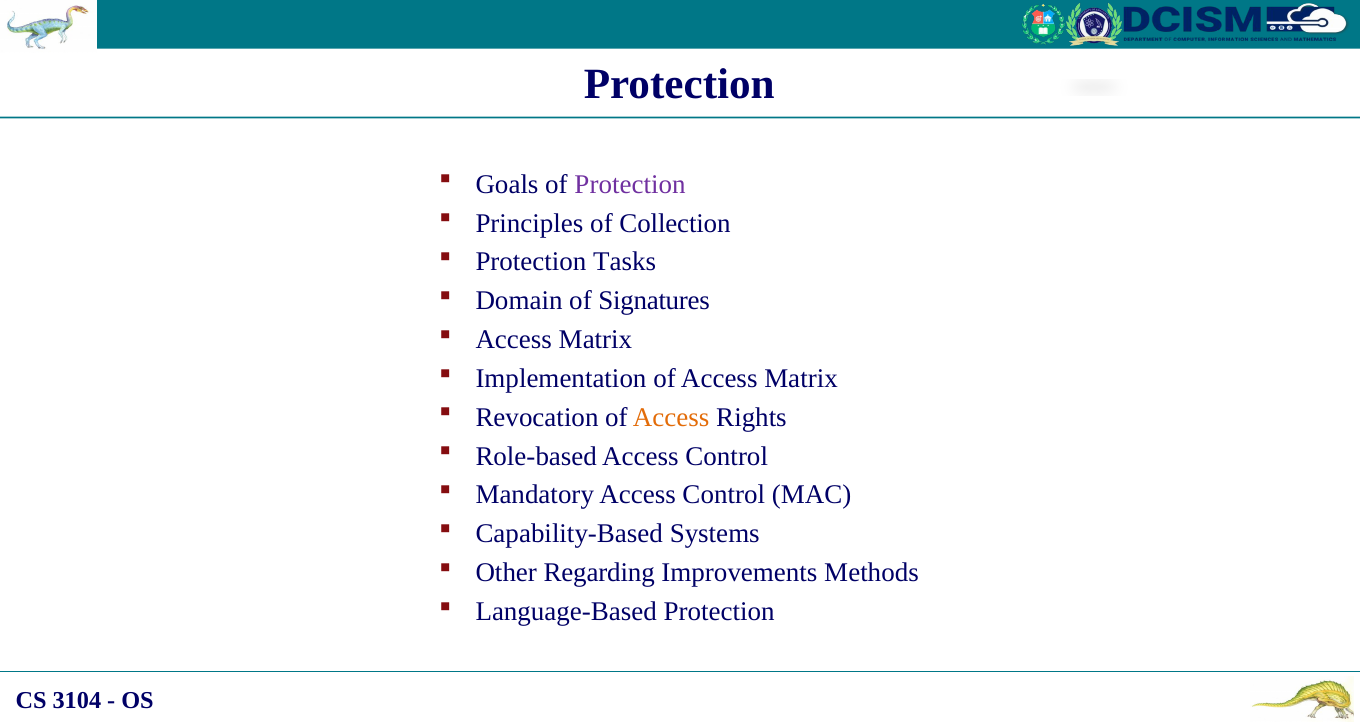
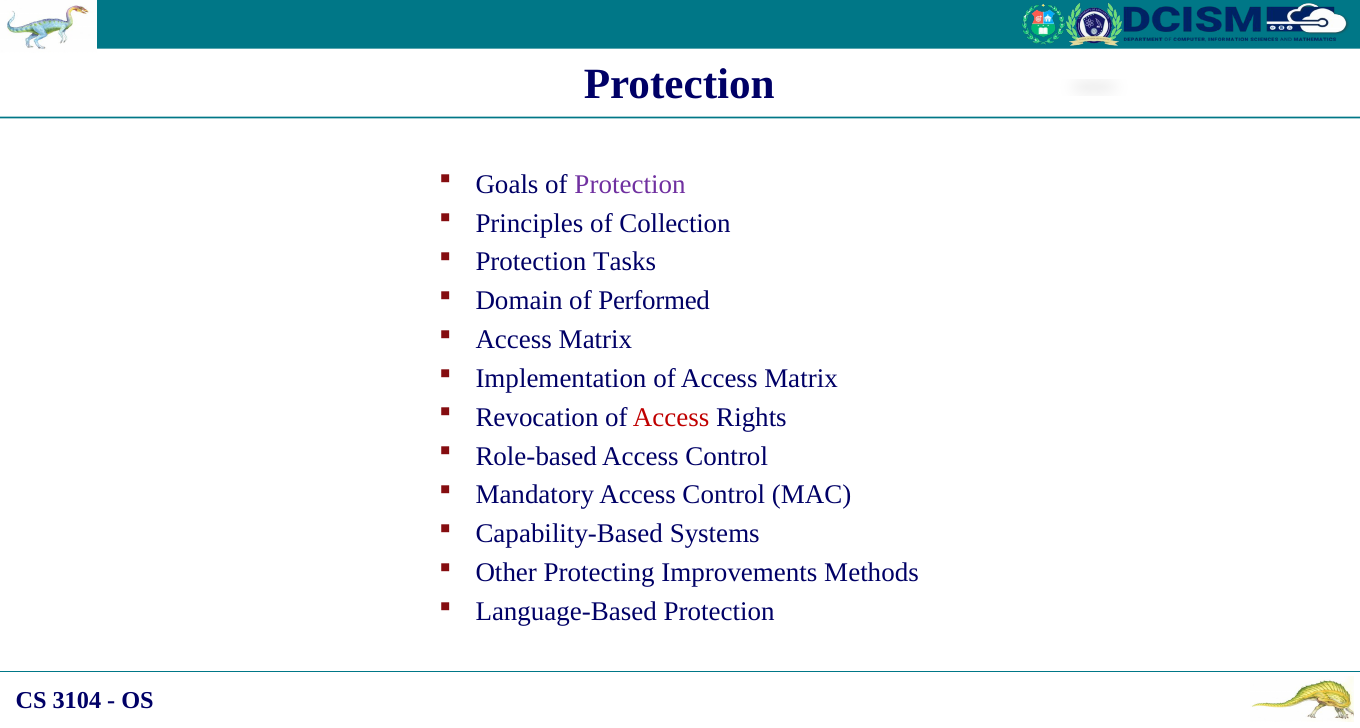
Signatures: Signatures -> Performed (654, 301)
Access colour: orange -> red (671, 418)
Regarding: Regarding -> Protecting (599, 573)
